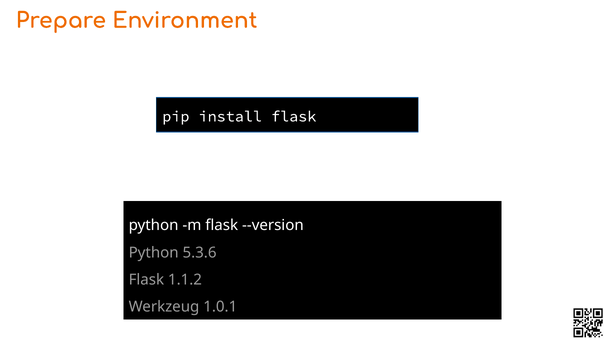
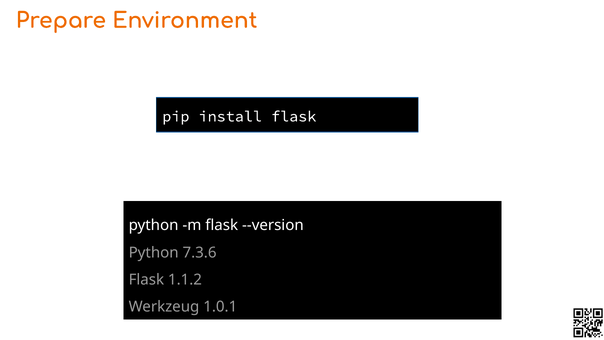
5.3.6: 5.3.6 -> 7.3.6 (200, 252)
